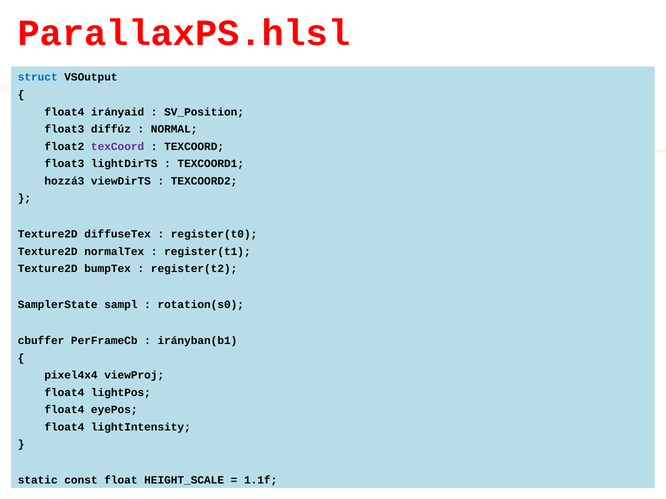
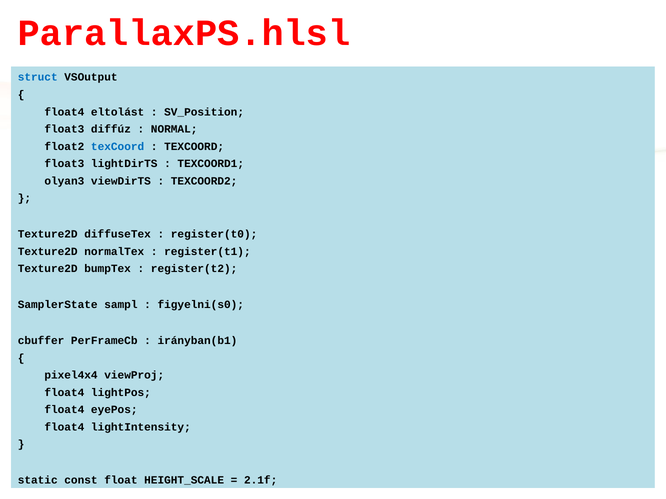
irányaid: irányaid -> eltolást (118, 112)
texCoord colour: purple -> blue (118, 147)
hozzá3: hozzá3 -> olyan3 (64, 181)
rotation(s0: rotation(s0 -> figyelni(s0 (201, 305)
1.1f: 1.1f -> 2.1f (261, 481)
